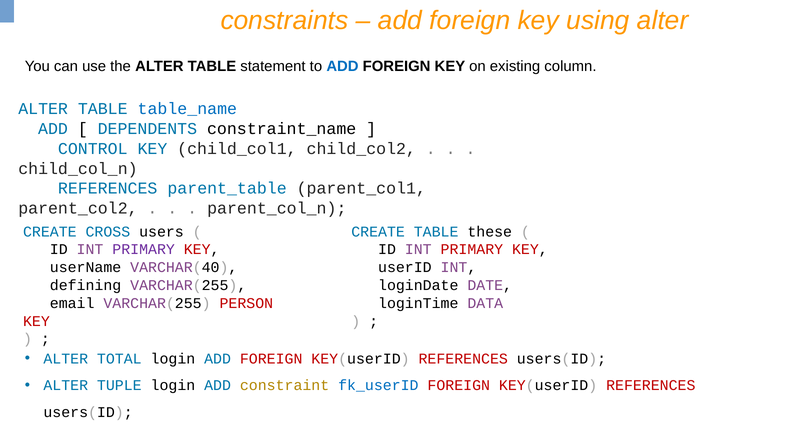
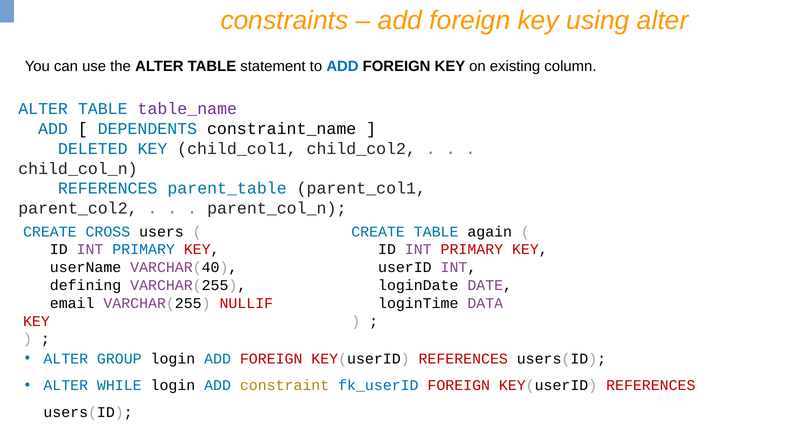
table_name colour: blue -> purple (187, 109)
CONTROL: CONTROL -> DELETED (93, 149)
these: these -> again (490, 232)
PRIMARY colour: purple -> blue (144, 249)
PERSON: PERSON -> NULLIF (246, 303)
TOTAL: TOTAL -> GROUP (119, 358)
TUPLE: TUPLE -> WHILE (119, 385)
